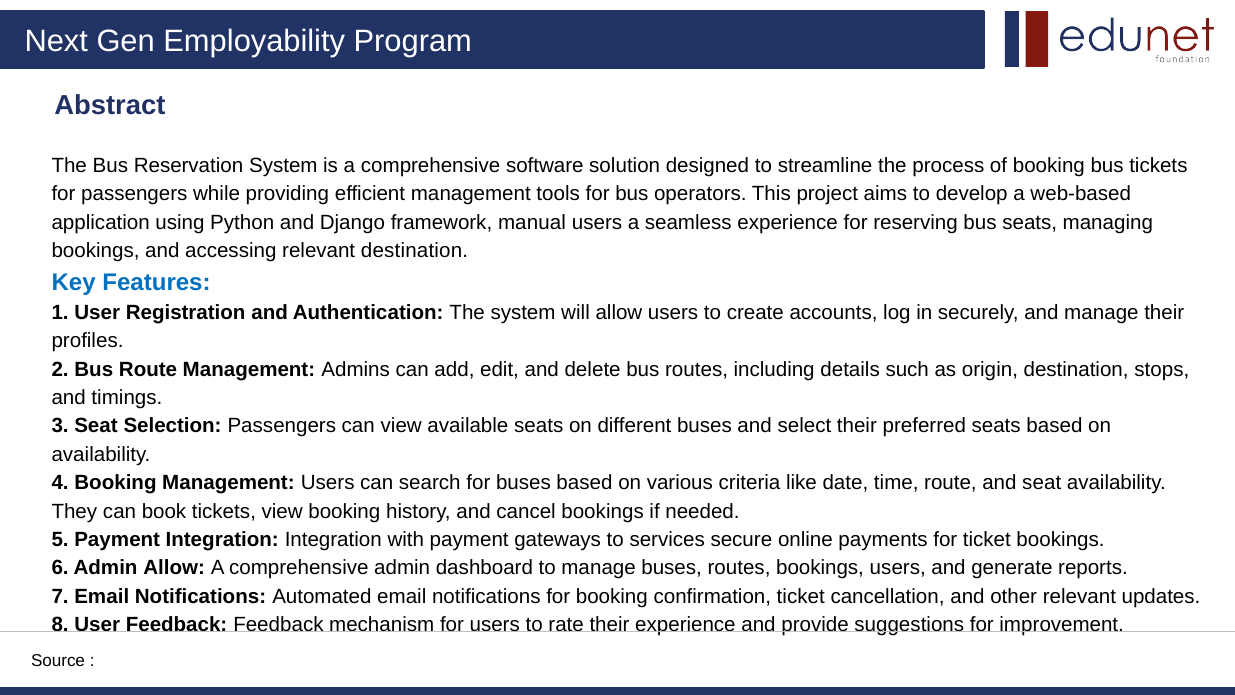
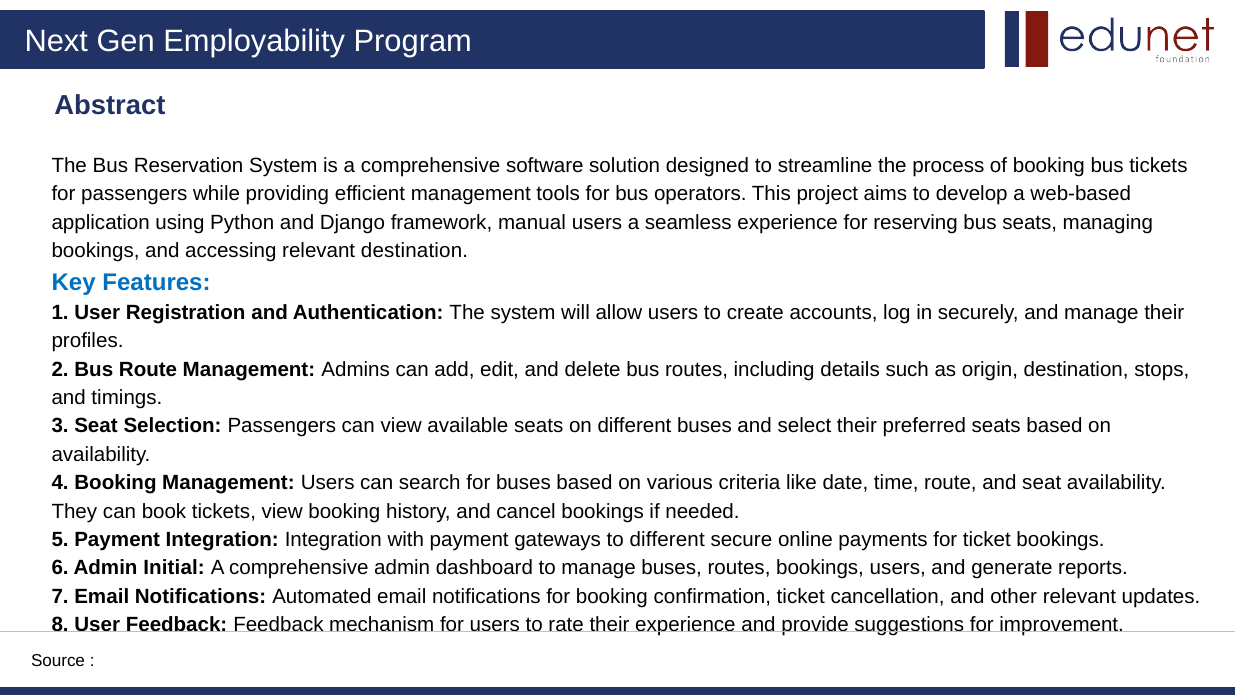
to services: services -> different (667, 540)
Admin Allow: Allow -> Initial (174, 568)
